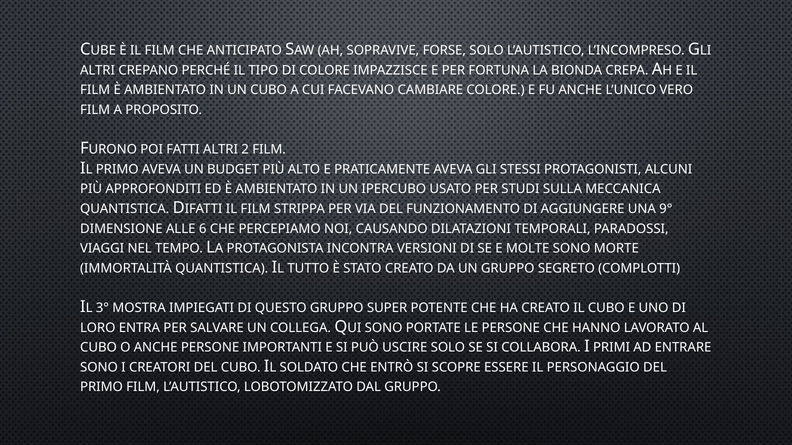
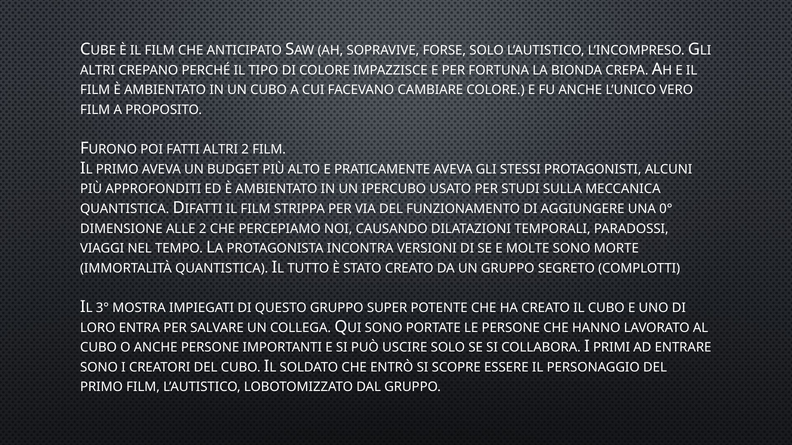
9°: 9° -> 0° (666, 209)
ALLE 6: 6 -> 2 (203, 229)
